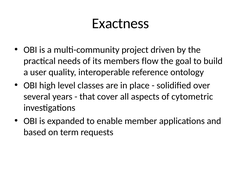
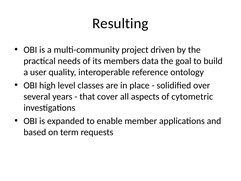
Exactness: Exactness -> Resulting (120, 23)
flow: flow -> data (150, 61)
